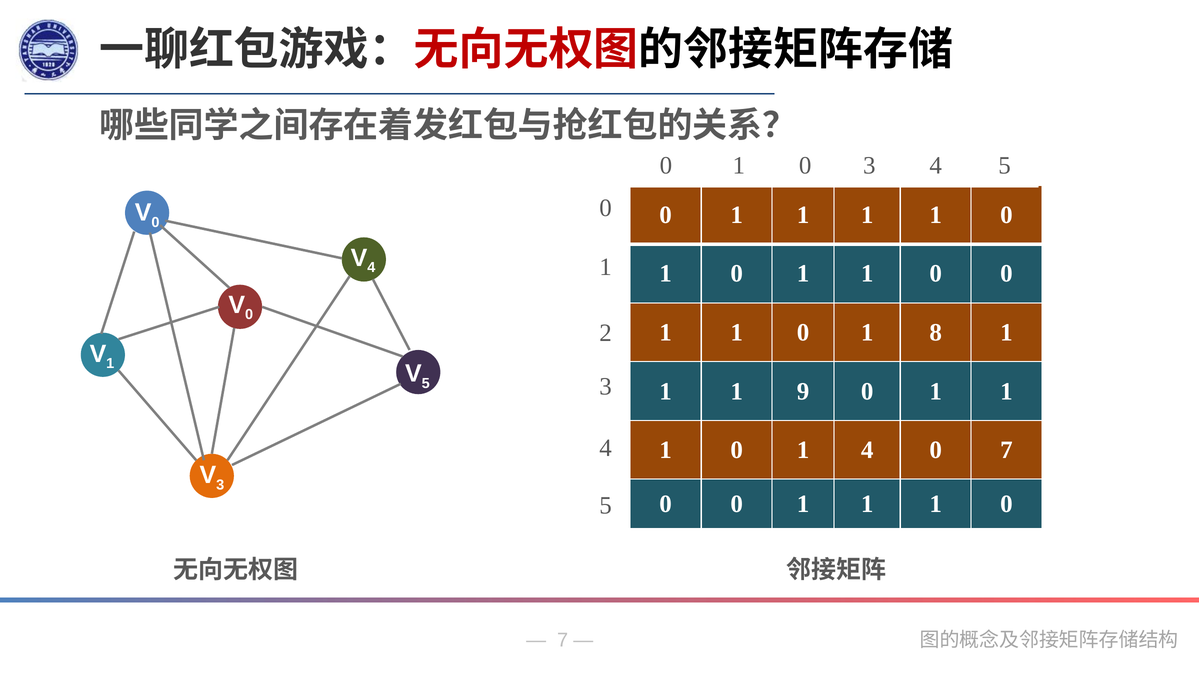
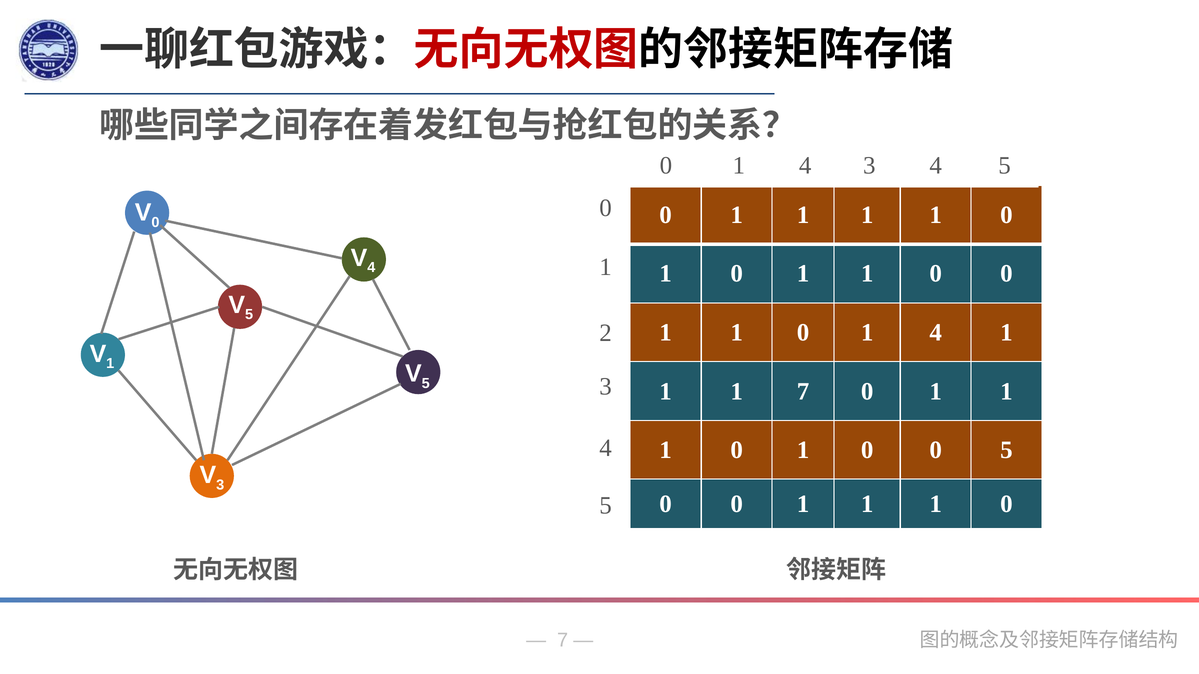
0: 0 -> 4 (805, 165)
0: 0 -> 5 (249, 315)
1 0 1 8: 8 -> 4 (936, 333)
1 9: 9 -> 7 (803, 391)
4: 4 -> 0 (867, 450)
0 7: 7 -> 5 (1006, 450)
